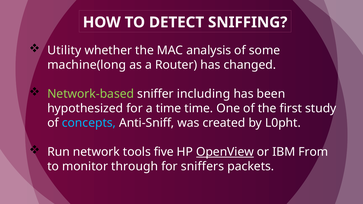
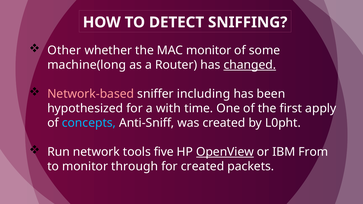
Utility: Utility -> Other (64, 50)
MAC analysis: analysis -> monitor (209, 50)
changed underline: none -> present (250, 65)
Network-based colour: light green -> pink (91, 94)
a time: time -> with (169, 108)
study: study -> apply (321, 108)
for sniffers: sniffers -> created (203, 167)
